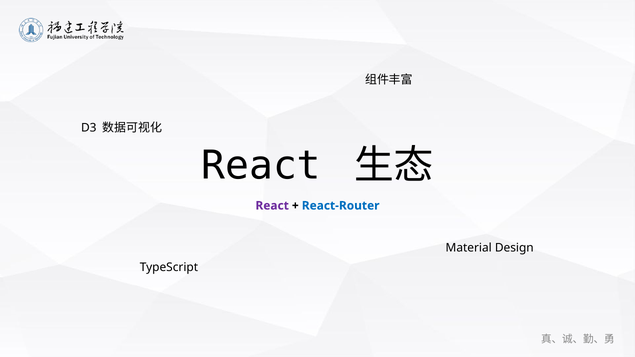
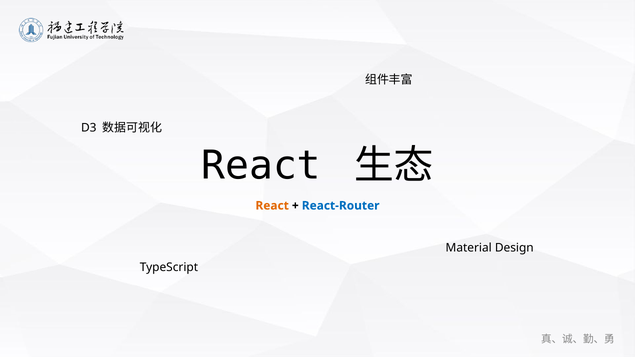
React colour: purple -> orange (272, 206)
